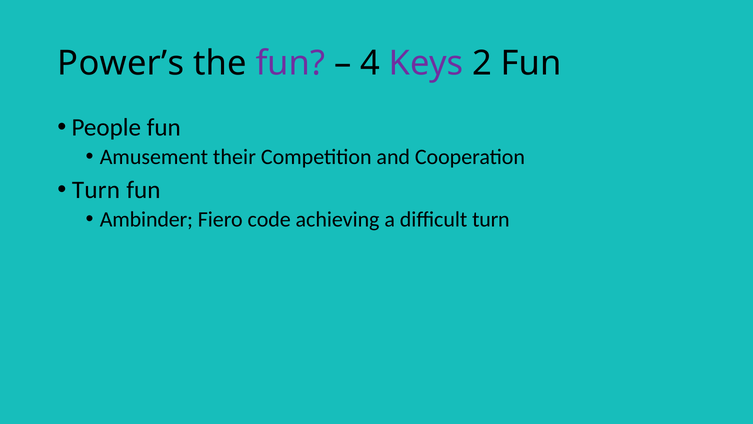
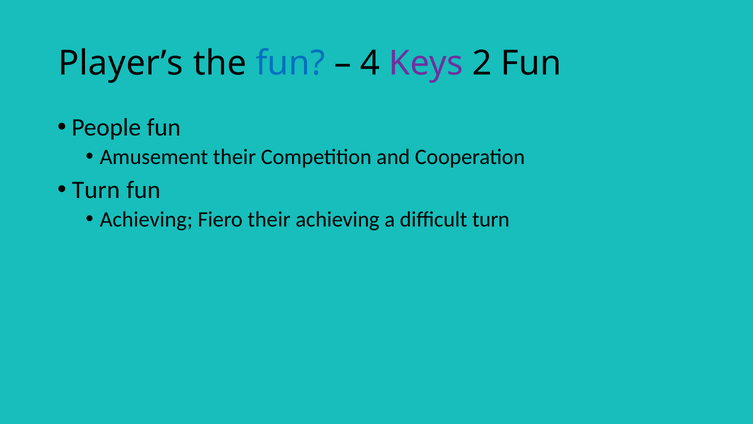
Power’s: Power’s -> Player’s (121, 63)
fun colour: purple -> blue (290, 63)
Ambinder: Ambinder -> Achieving (146, 219)
Fiero code: code -> their (269, 219)
